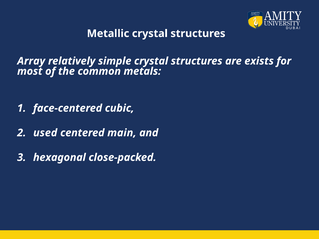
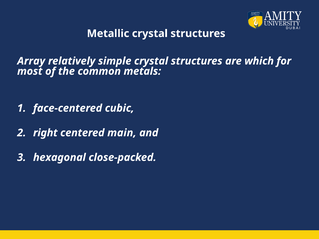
exists: exists -> which (259, 61)
used: used -> right (45, 133)
